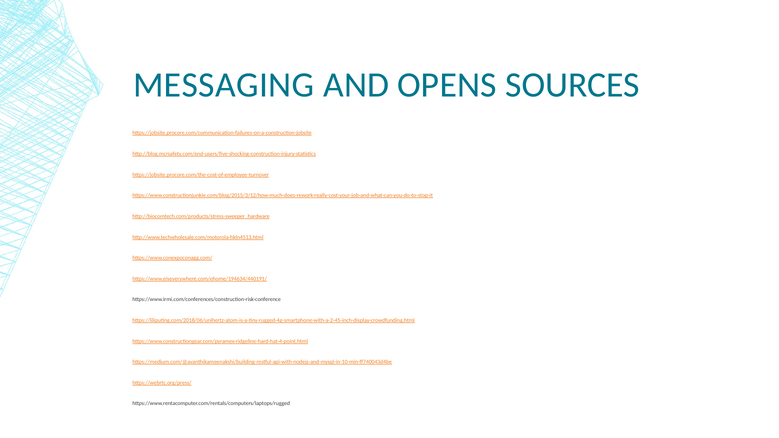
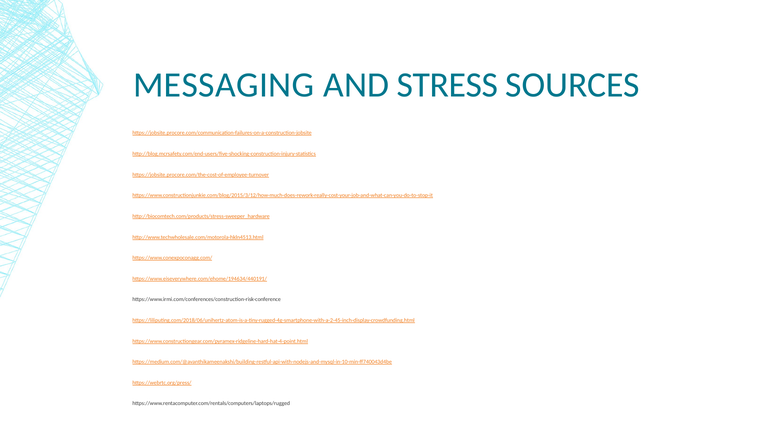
OPENS: OPENS -> STRESS (447, 85)
